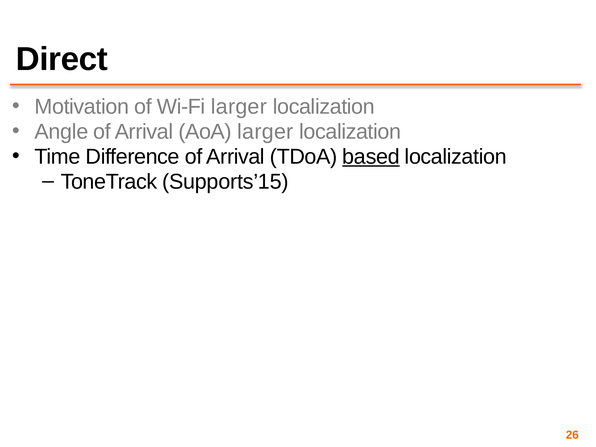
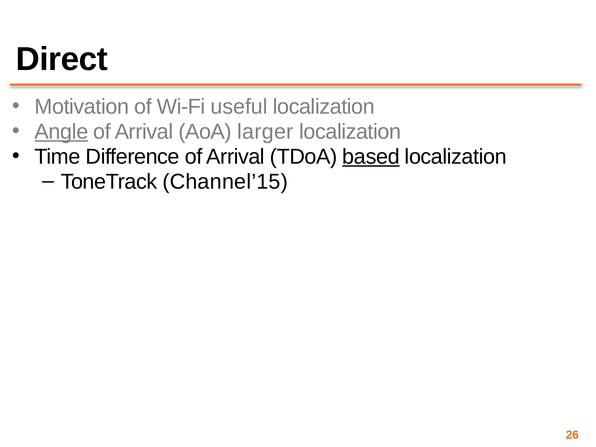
Wi-Fi larger: larger -> useful (239, 107)
Angle underline: none -> present (61, 132)
Supports’15: Supports’15 -> Channel’15 (225, 182)
